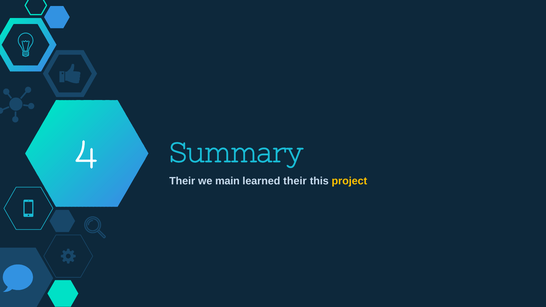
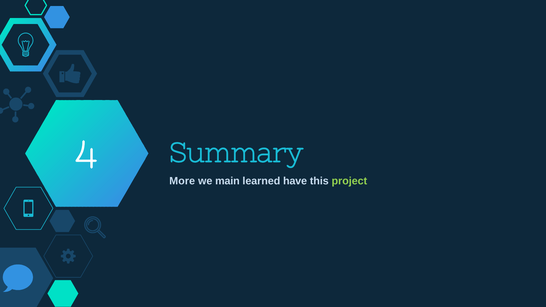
Their: Their -> More (182, 181)
learned their: their -> have (295, 181)
project colour: yellow -> light green (349, 181)
